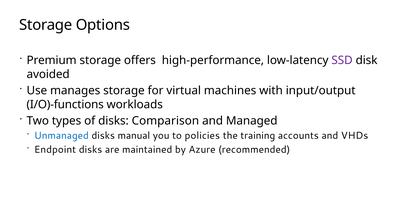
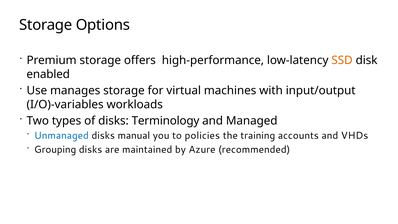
SSD colour: purple -> orange (342, 60)
avoided: avoided -> enabled (48, 74)
I/O)-functions: I/O)-functions -> I/O)-variables (65, 105)
Comparison: Comparison -> Terminology (166, 121)
Endpoint: Endpoint -> Grouping (55, 150)
